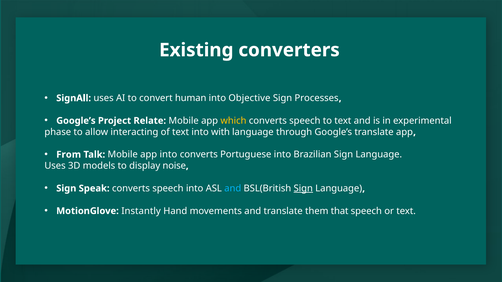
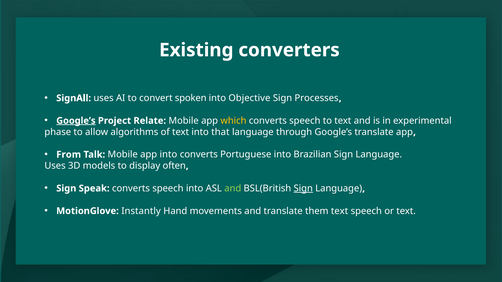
human: human -> spoken (191, 98)
Google’s underline: none -> present (76, 121)
interacting: interacting -> algorithms (134, 132)
with: with -> that (220, 132)
noise: noise -> often (174, 166)
and colour: light blue -> light green (233, 189)
them that: that -> text (340, 211)
